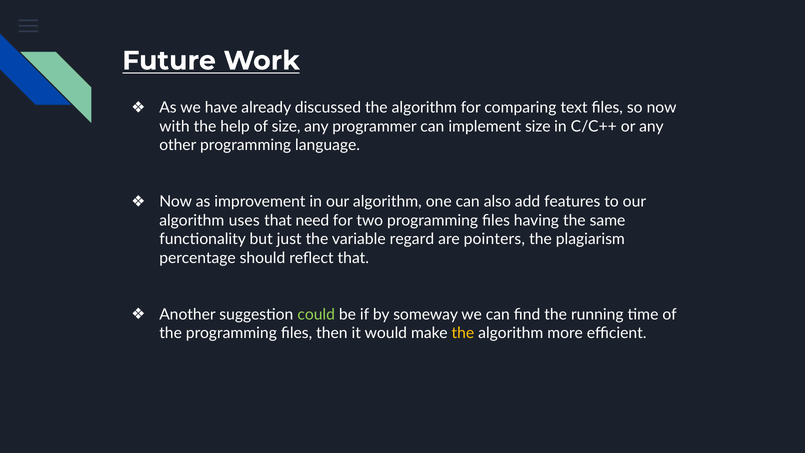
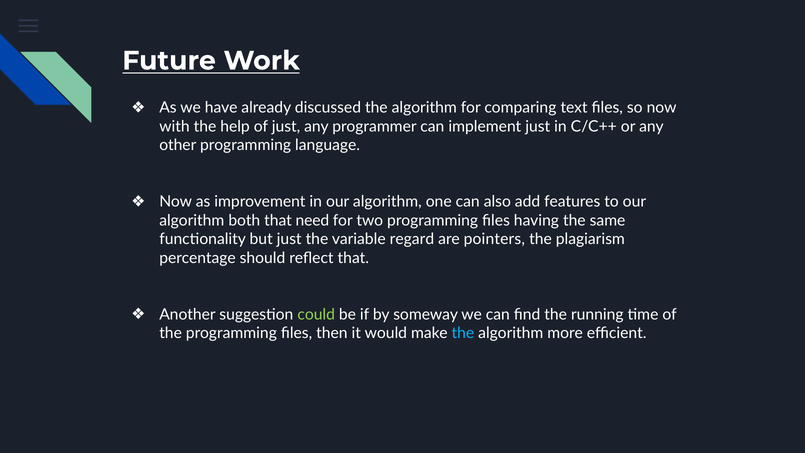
of size: size -> just (286, 126)
implement size: size -> just (538, 126)
uses: uses -> both (244, 220)
the colour: yellow -> light blue (463, 333)
